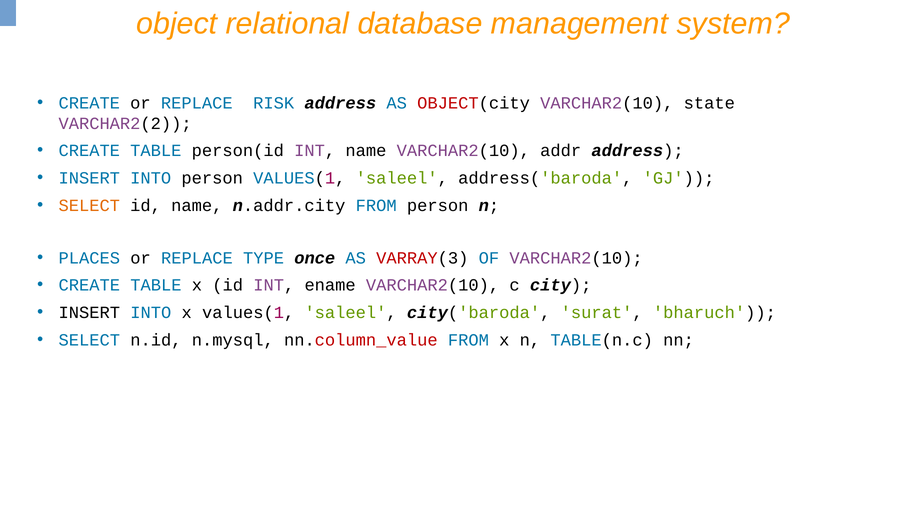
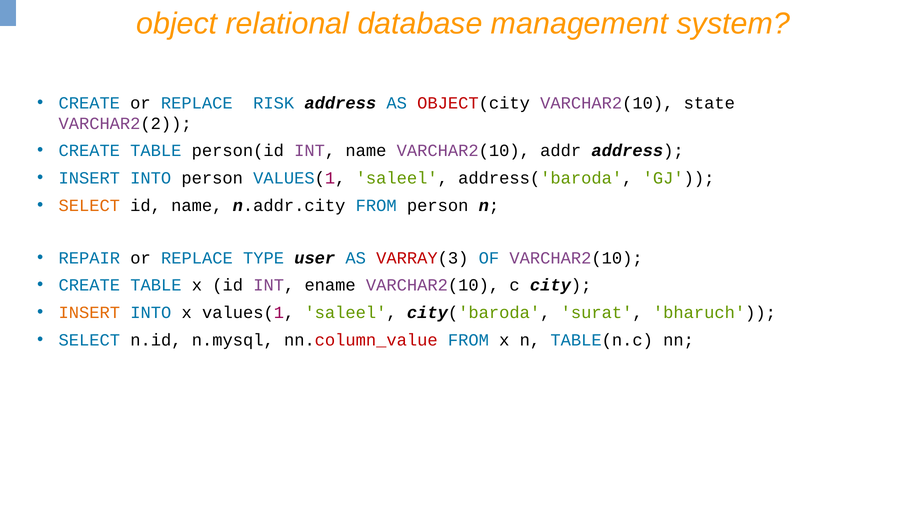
PLACES: PLACES -> REPAIR (89, 258)
once: once -> user (315, 258)
INSERT colour: black -> orange (89, 312)
